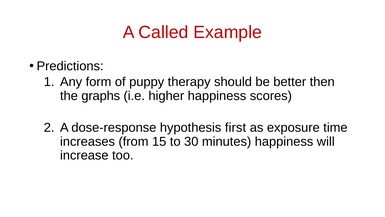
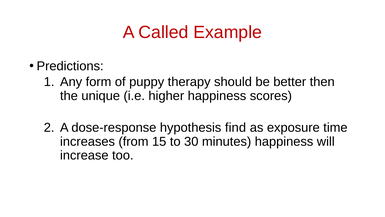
graphs: graphs -> unique (101, 96)
first: first -> find (235, 127)
